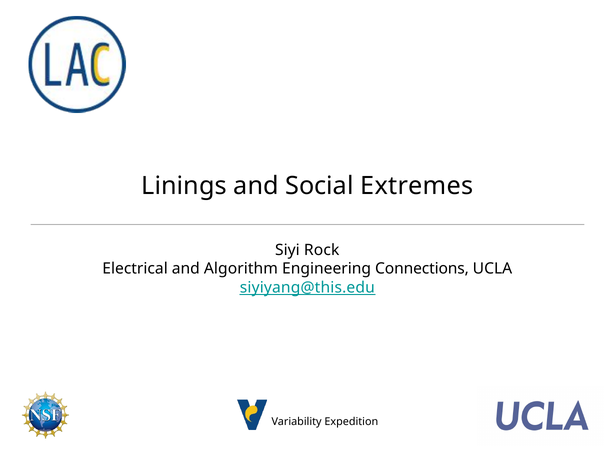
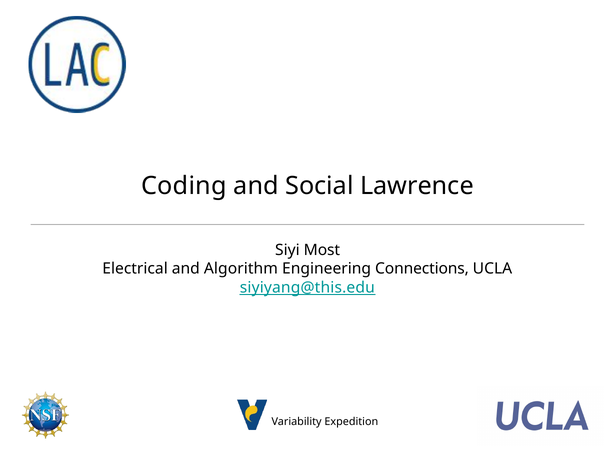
Linings: Linings -> Coding (184, 186)
Extremes: Extremes -> Lawrence (417, 186)
Rock: Rock -> Most (322, 250)
